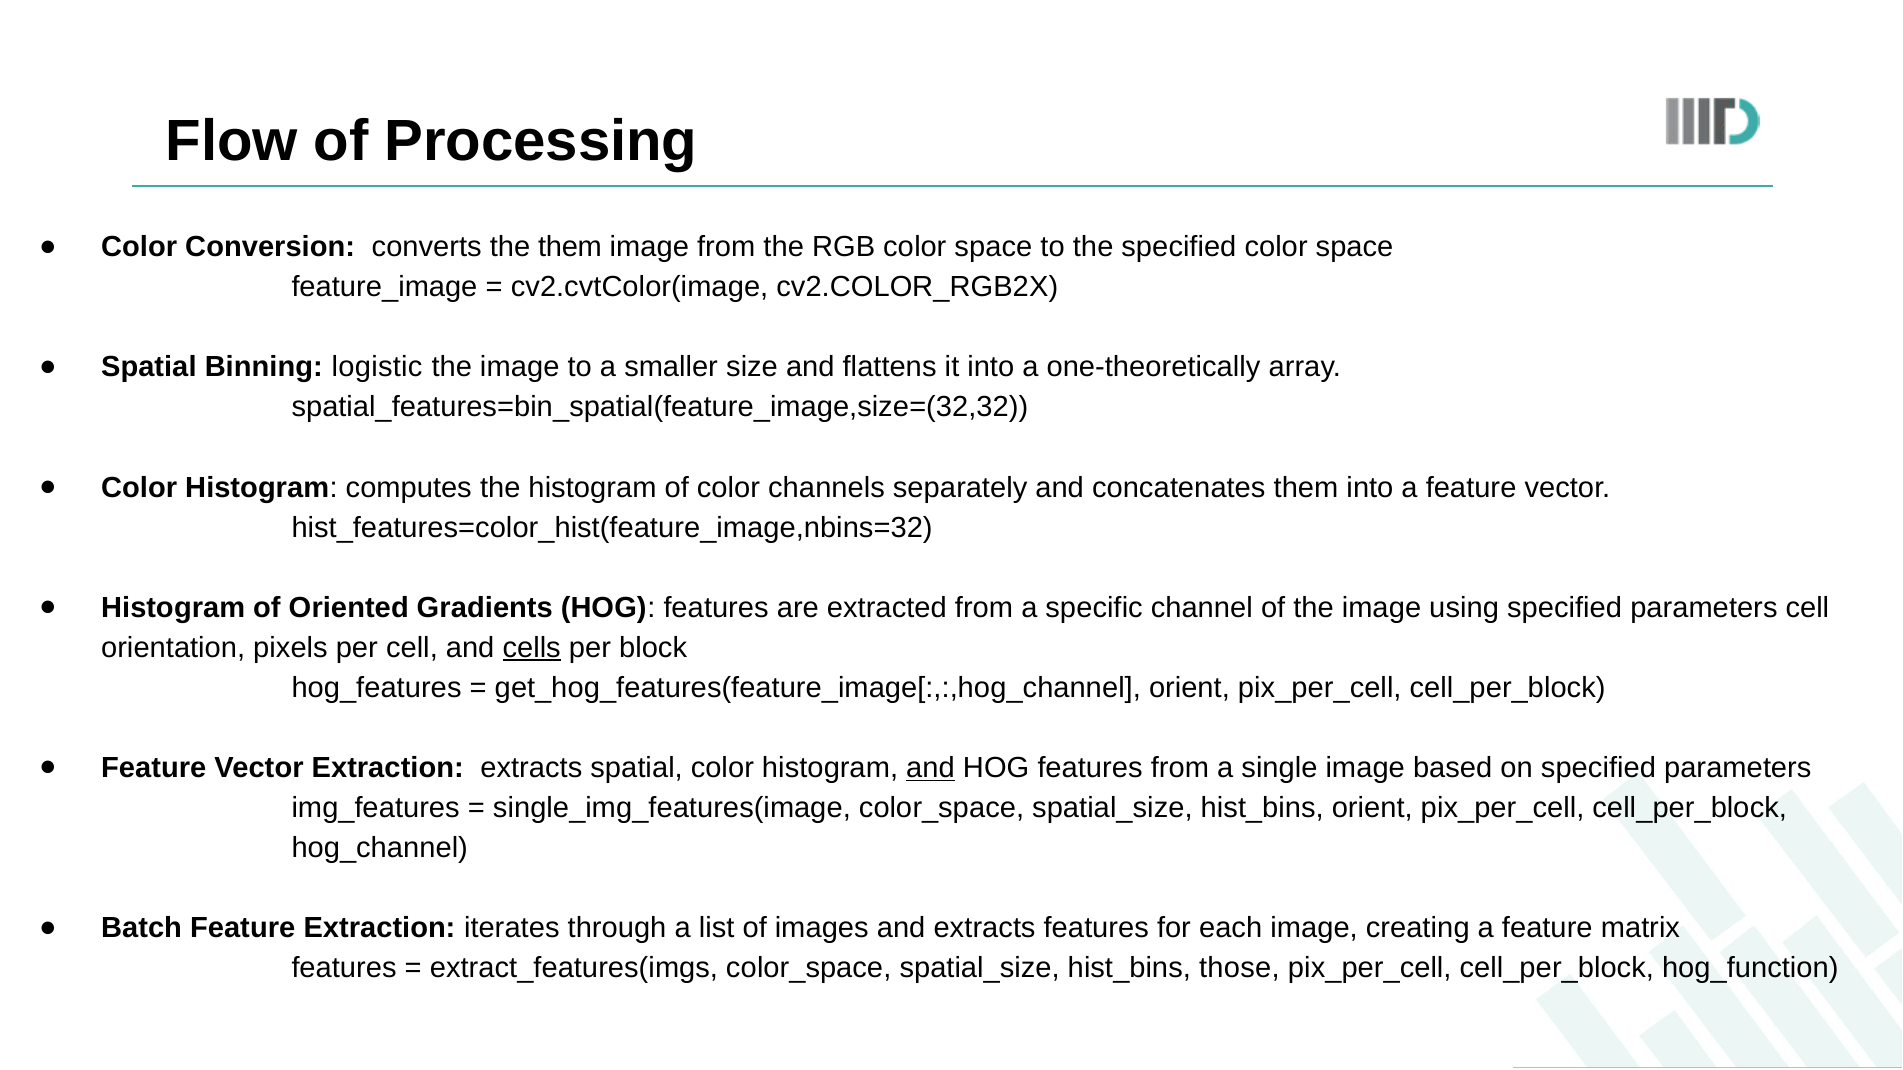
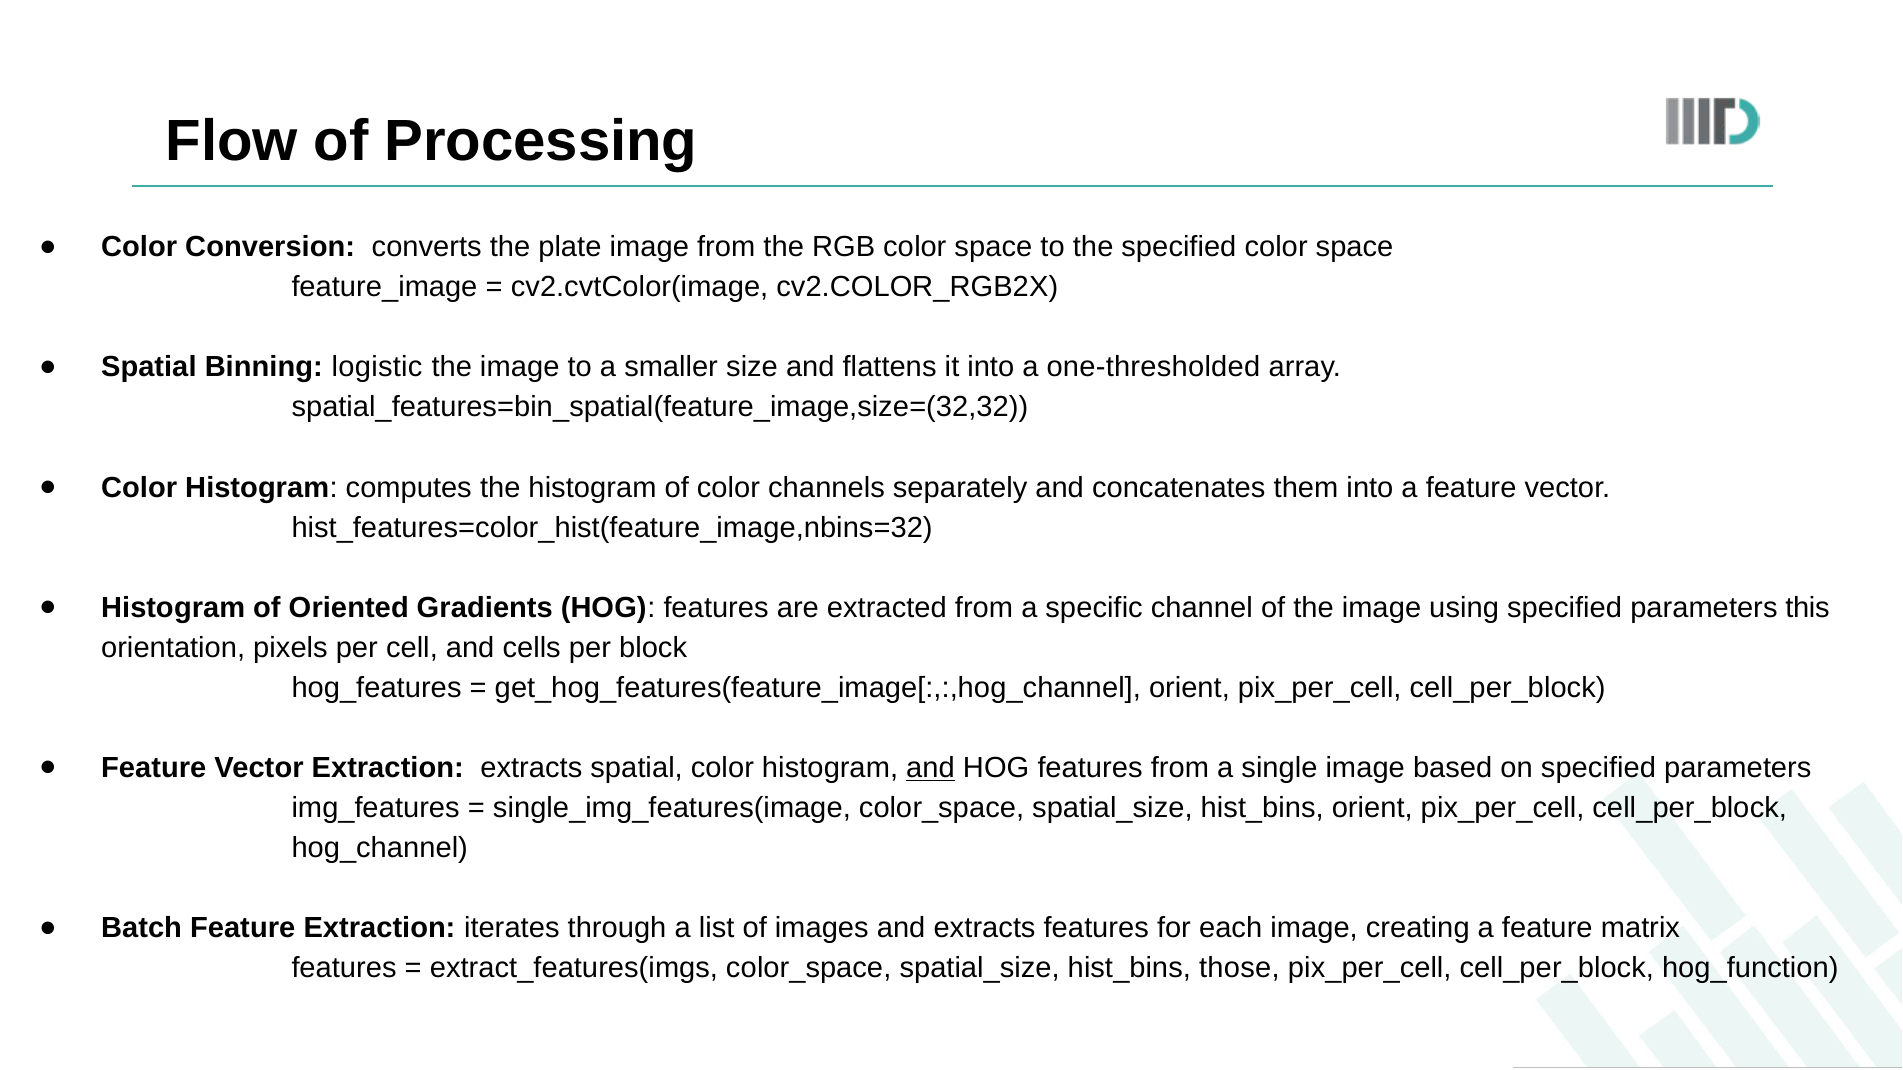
the them: them -> plate (570, 247)
one-theoretically: one-theoretically -> one-thresholded (1153, 367)
parameters cell: cell -> this (1808, 608)
cells underline: present -> none (532, 648)
